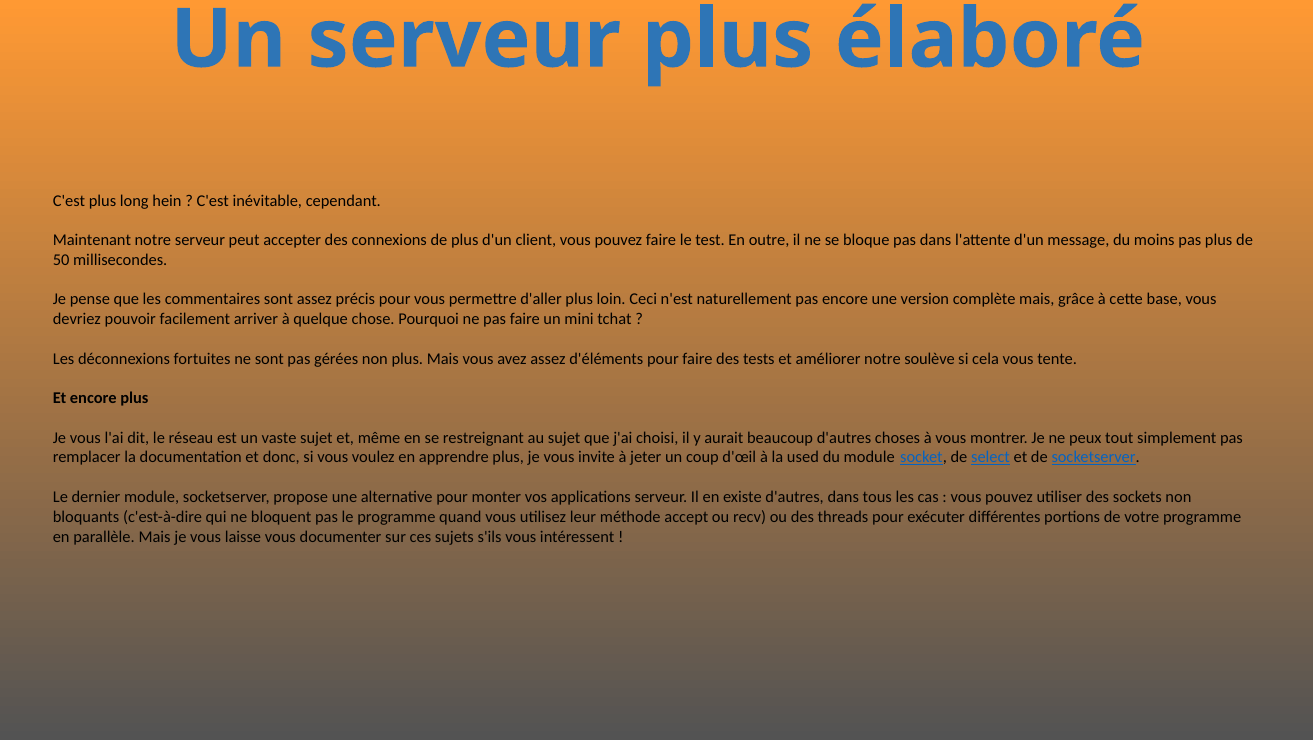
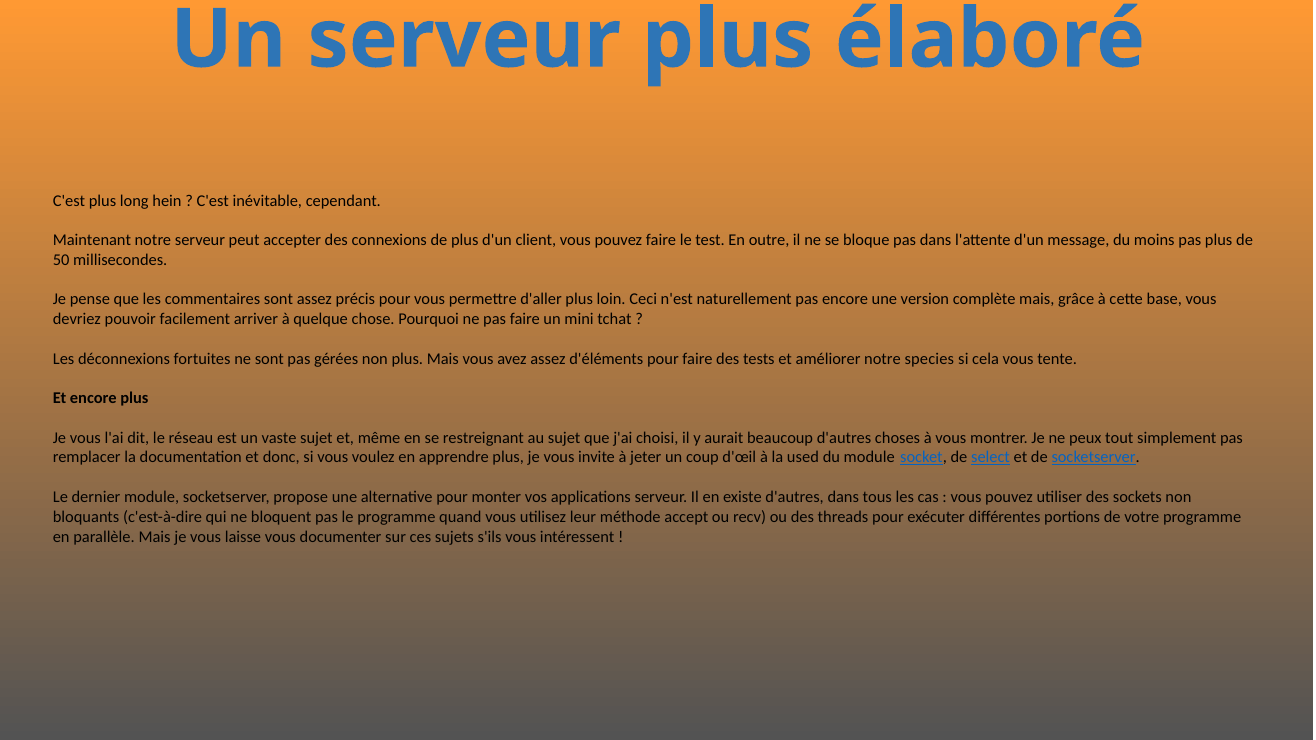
soulève: soulève -> species (929, 359)
